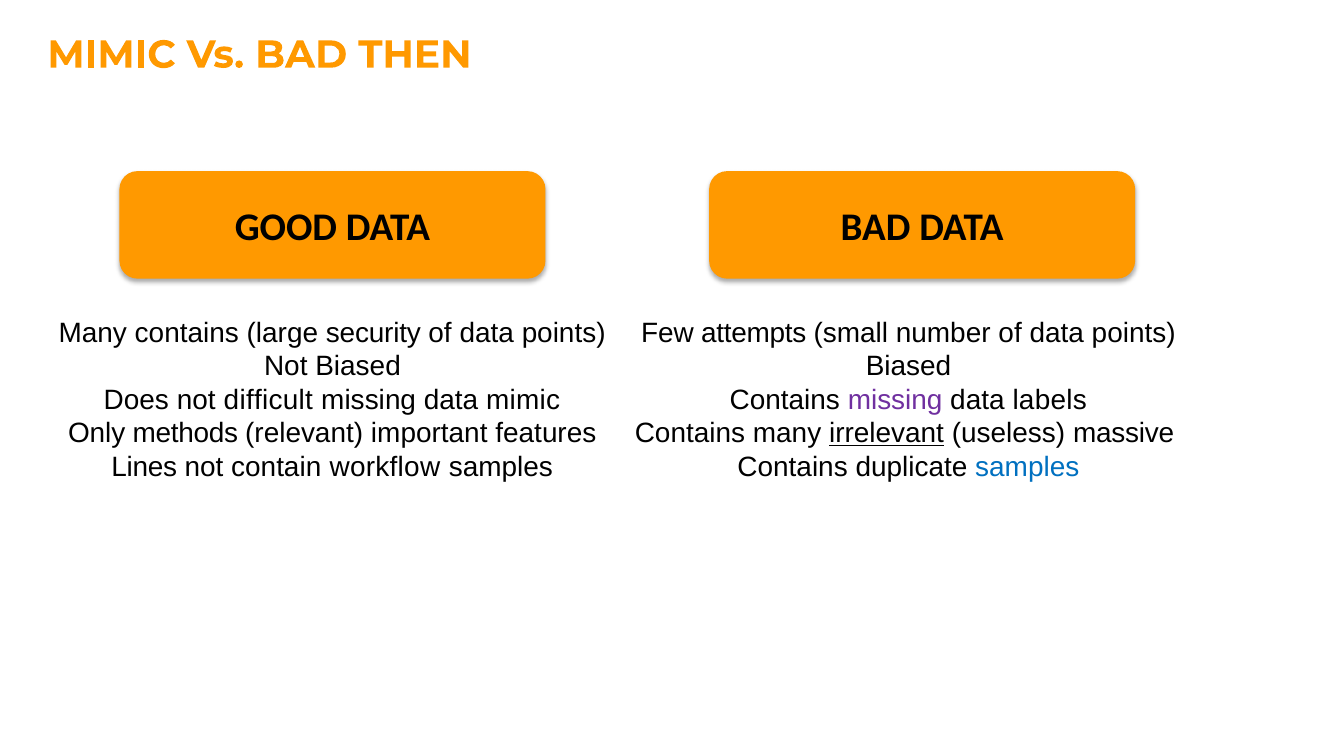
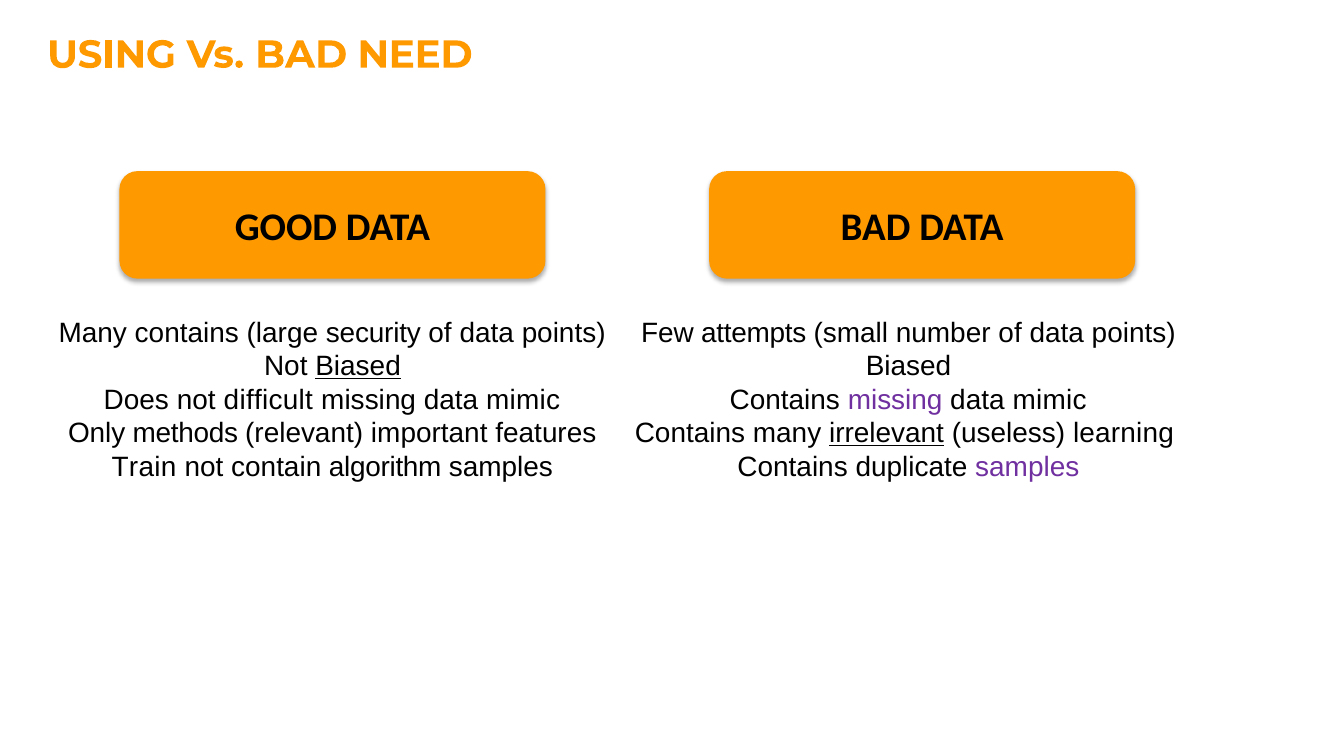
MIMIC: MIMIC -> USING (112, 55)
THEN: THEN -> NEED (415, 55)
Biased underline: none -> present (358, 367)
labels: labels -> mimic (1050, 400)
massive: massive -> learning (1123, 434)
Lines: Lines -> Train (144, 467)
workflow: workflow -> algorithm (385, 467)
samples colour: blue -> purple (1027, 467)
